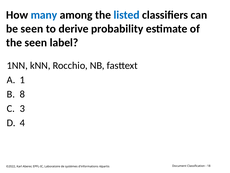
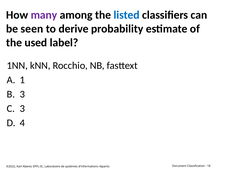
many colour: blue -> purple (44, 15)
the seen: seen -> used (36, 43)
8: 8 -> 3 (22, 94)
